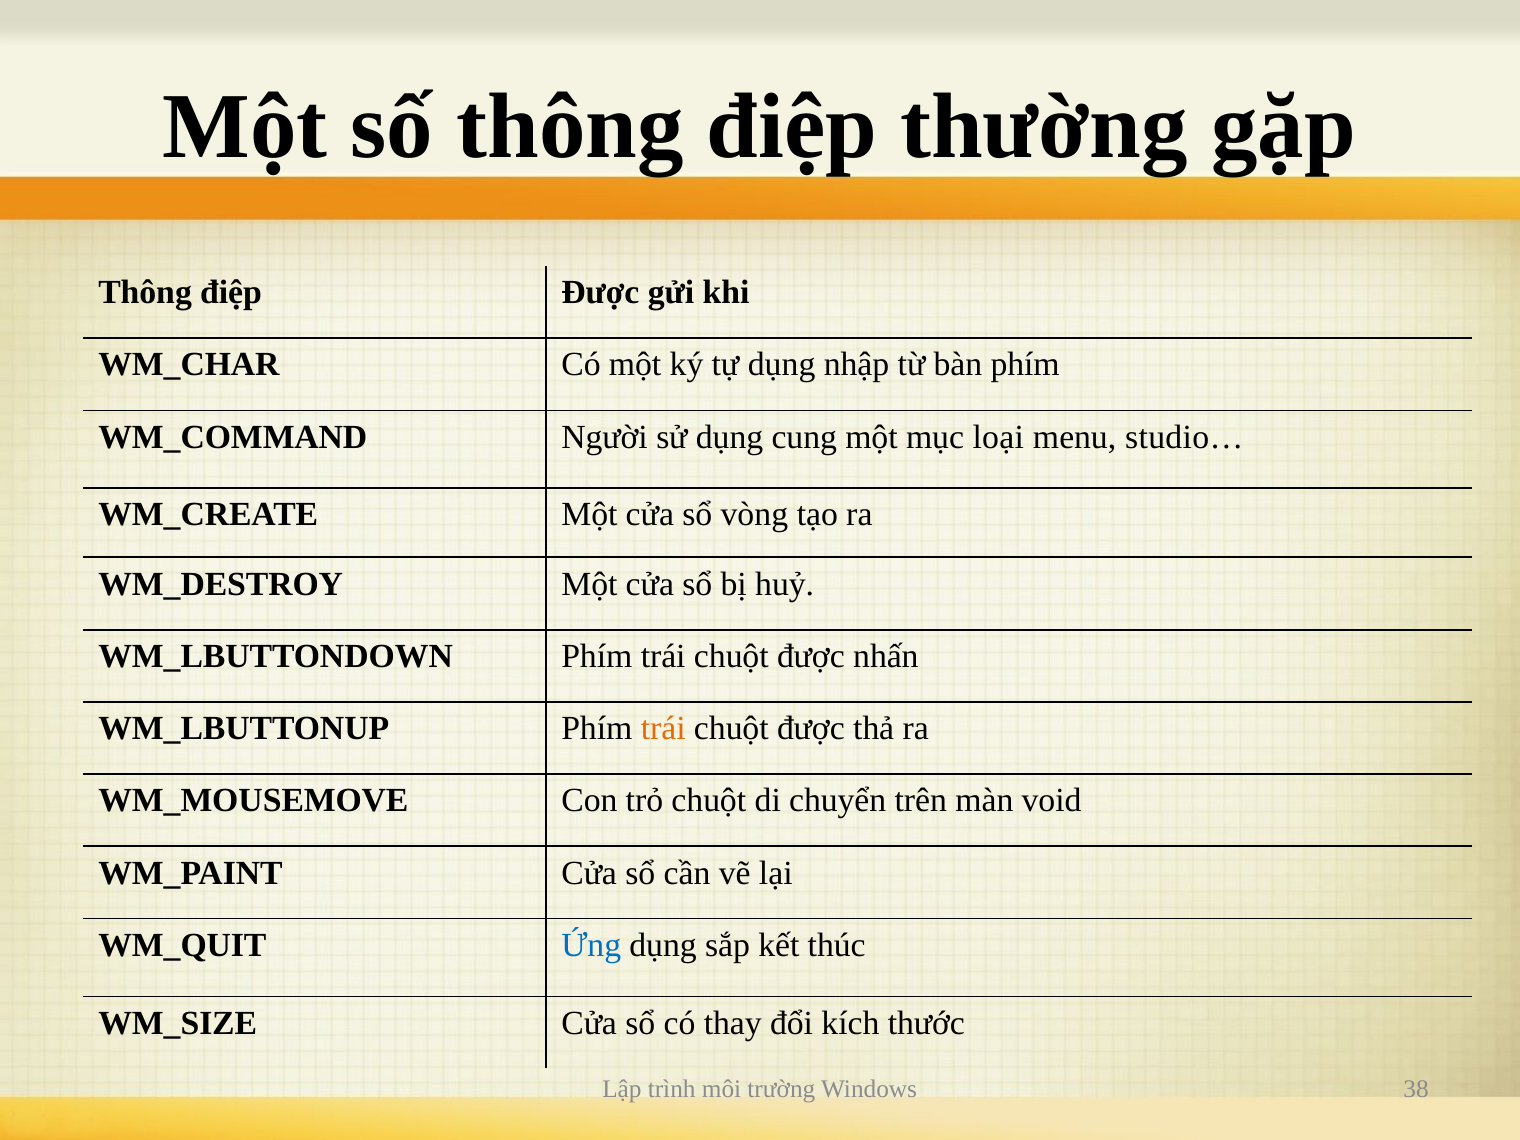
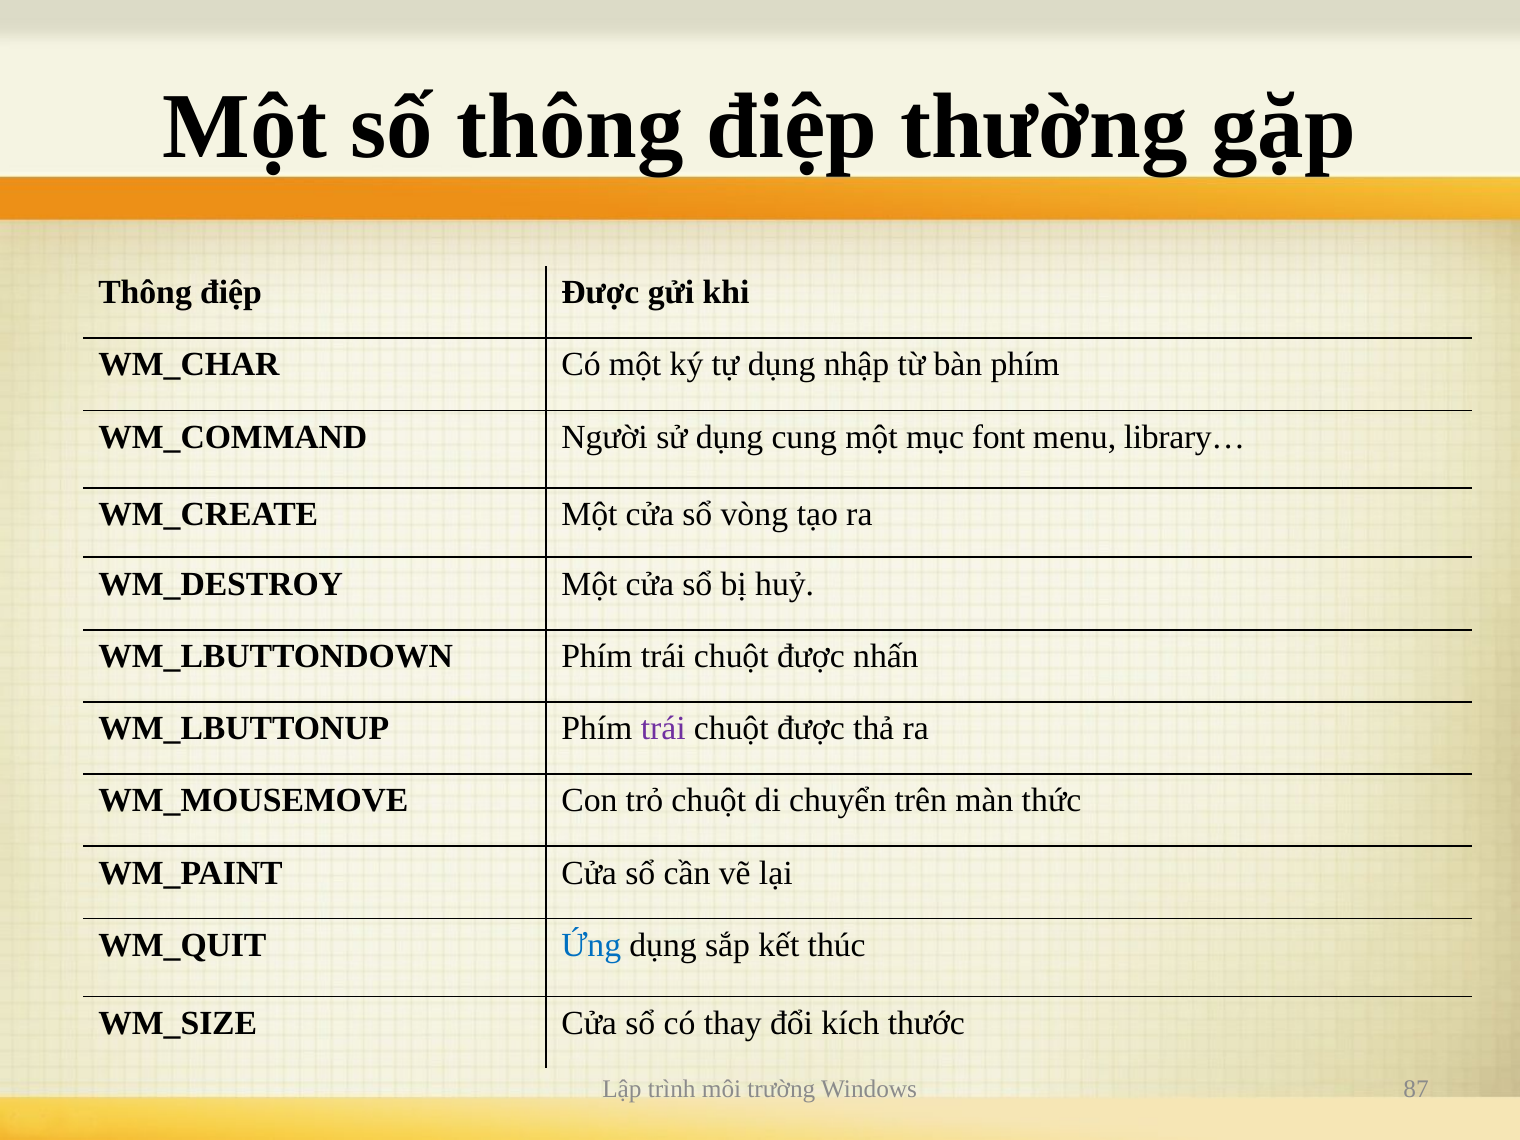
loại: loại -> font (999, 437)
studio…: studio… -> library… (1185, 437)
trái colour: orange -> purple (663, 729)
void: void -> thức (1052, 801)
38: 38 -> 87 (1416, 1089)
